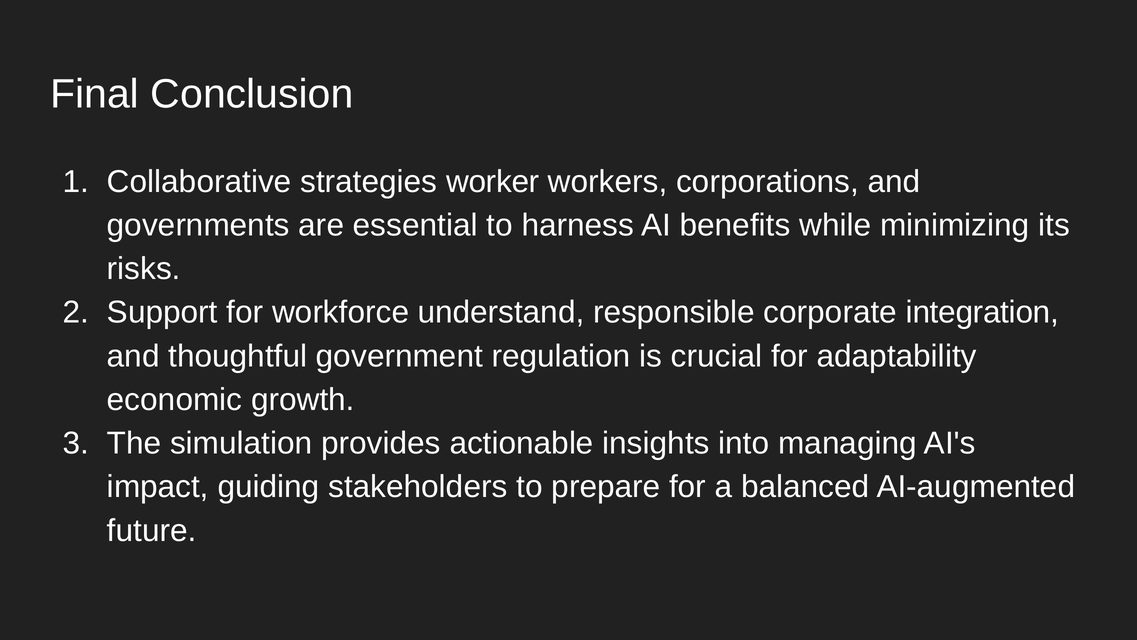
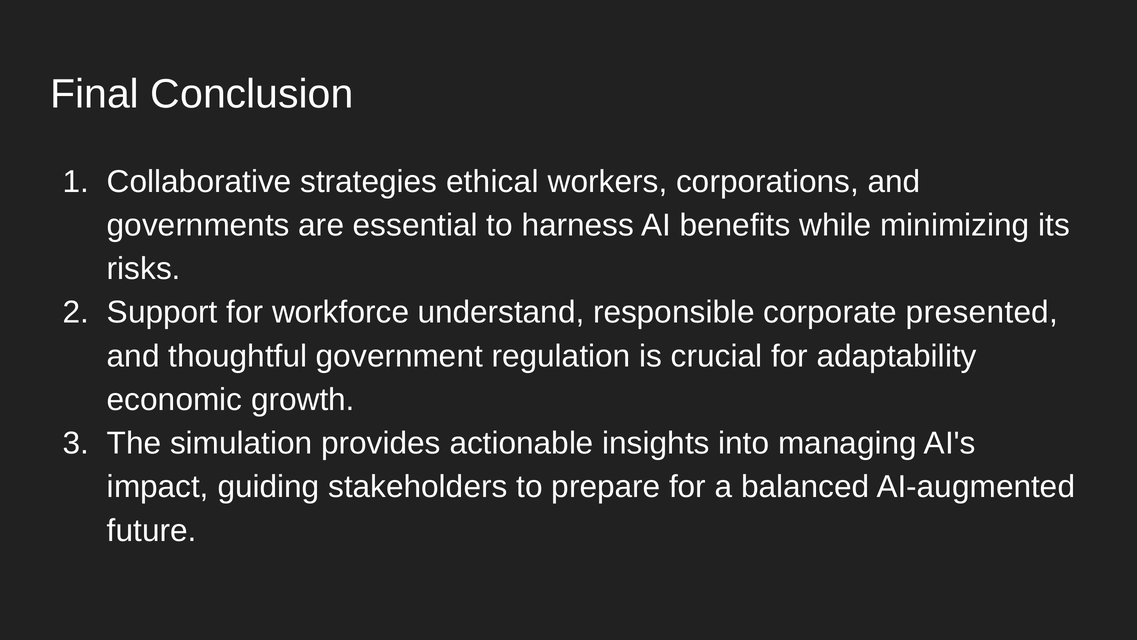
worker: worker -> ethical (492, 182)
integration: integration -> presented (982, 312)
